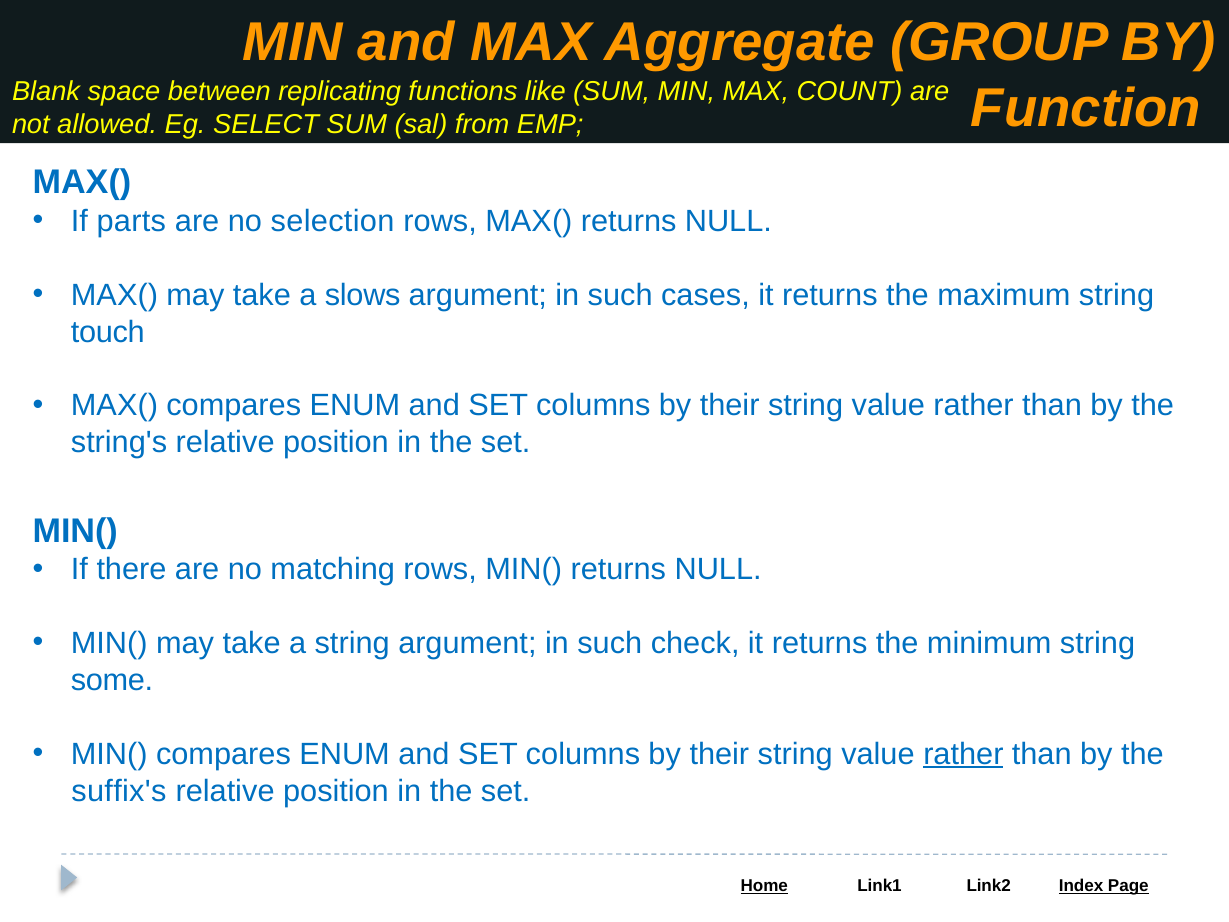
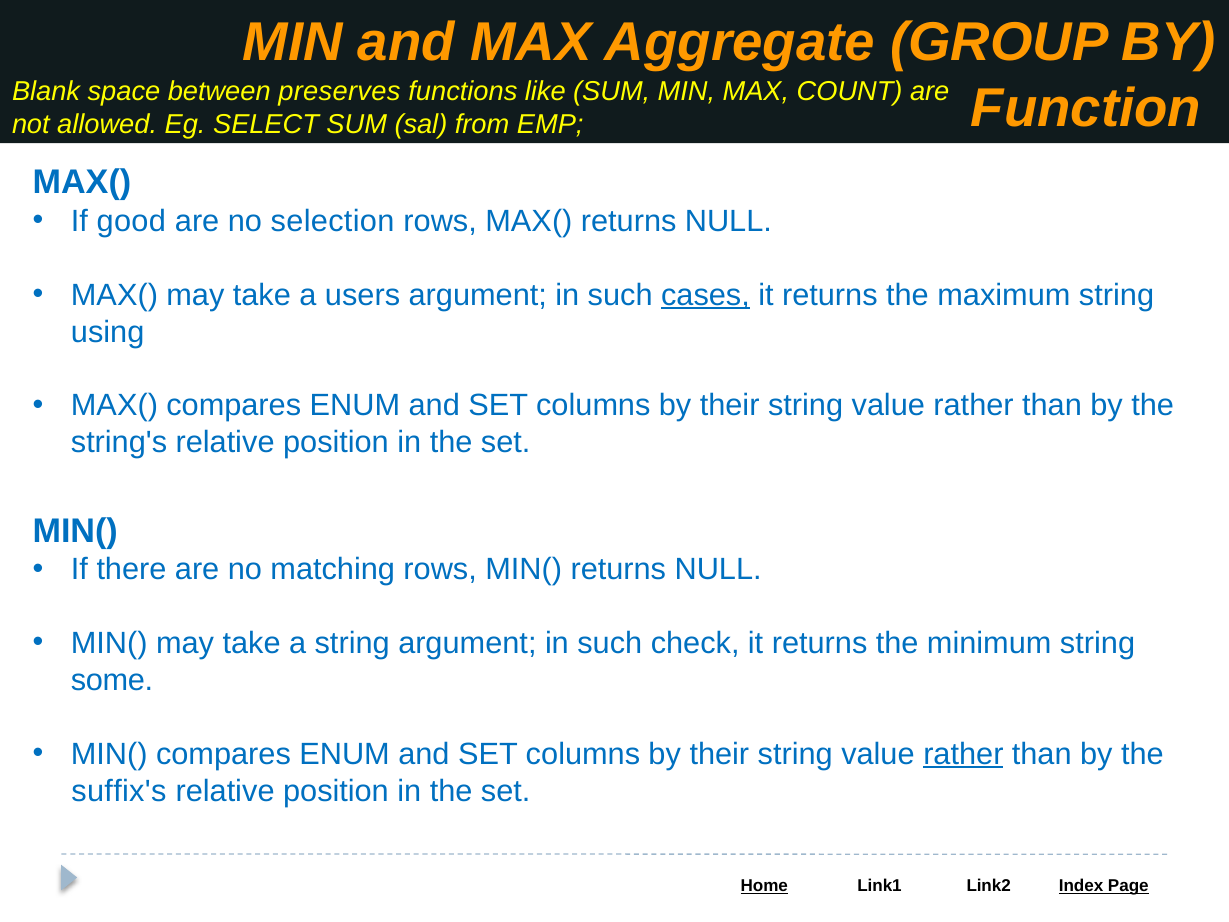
replicating: replicating -> preserves (339, 91)
parts: parts -> good (131, 221)
slows: slows -> users (363, 295)
cases underline: none -> present (705, 295)
touch: touch -> using (108, 332)
